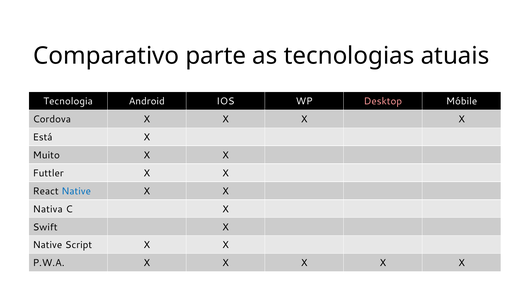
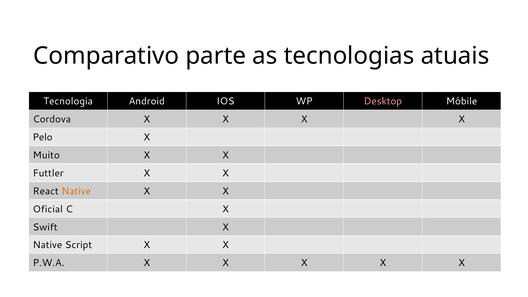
Está: Está -> Pelo (43, 137)
Native colour: blue -> orange (76, 191)
Nativa: Nativa -> Oficial (48, 209)
